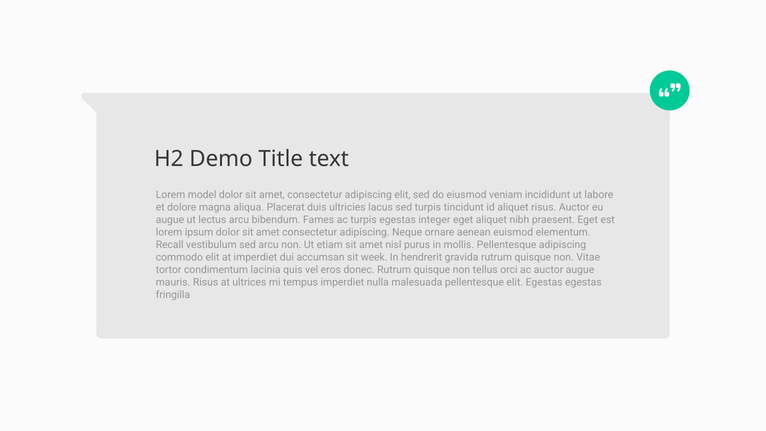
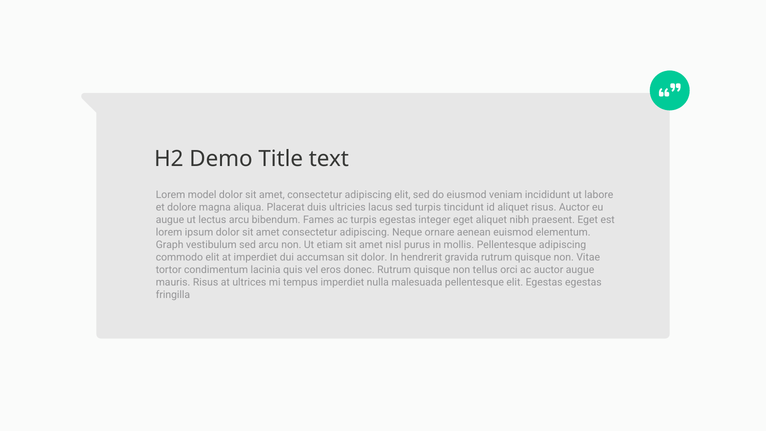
Recall: Recall -> Graph (170, 245)
sit week: week -> dolor (374, 257)
